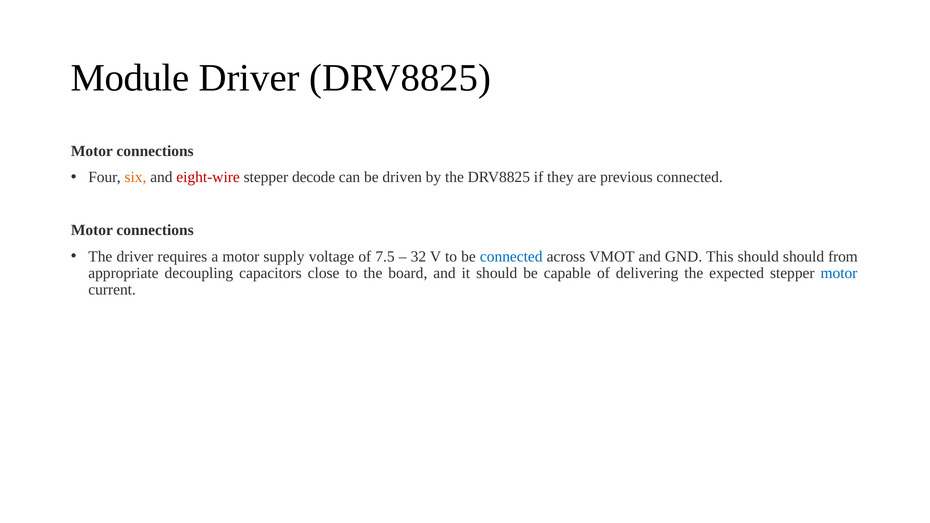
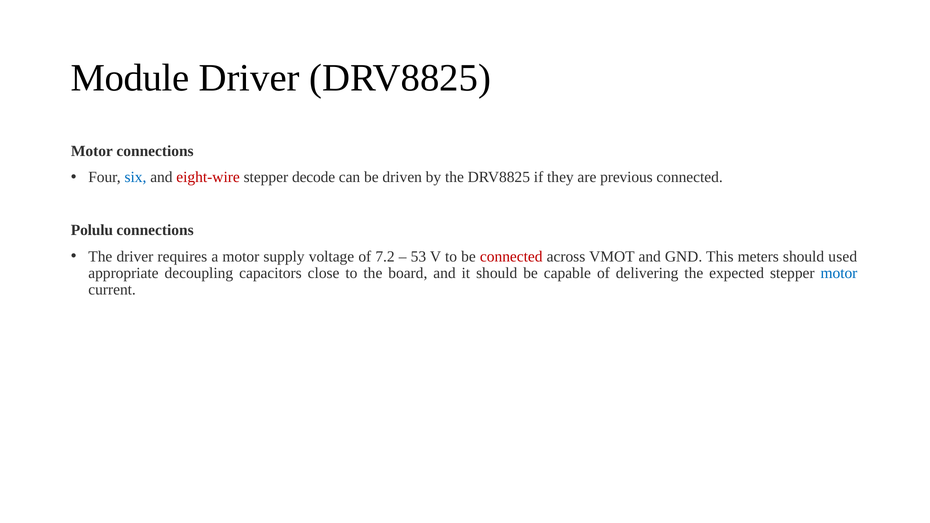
six colour: orange -> blue (135, 177)
Motor: Motor -> Polulu (92, 230)
7.5: 7.5 -> 7.2 (385, 257)
32: 32 -> 53 (418, 257)
connected colour: blue -> red (511, 257)
This should: should -> meters (758, 257)
from: from -> used (843, 257)
